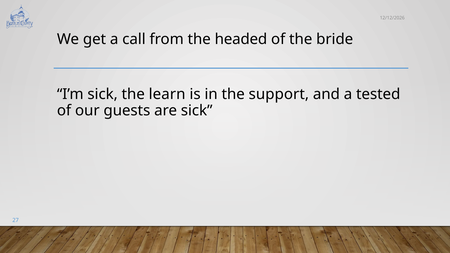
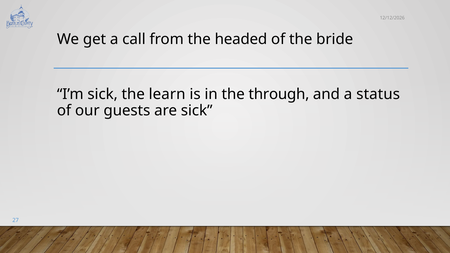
support: support -> through (279, 94)
tested: tested -> status (378, 94)
